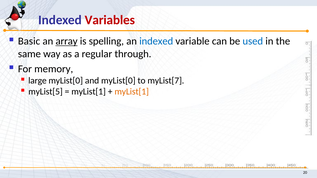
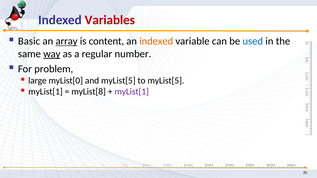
spelling: spelling -> content (106, 41)
indexed colour: blue -> orange (156, 41)
way underline: none -> present (52, 54)
through: through -> number (133, 54)
memory: memory -> problem (54, 69)
and myList[0: myList[0 -> myList[5 (118, 81)
to myList[7: myList[7 -> myList[5 (166, 81)
myList[5: myList[5 -> myList[1 (46, 92)
myList[1: myList[1 -> myList[8 (89, 92)
myList[1 colour: orange -> purple (132, 92)
